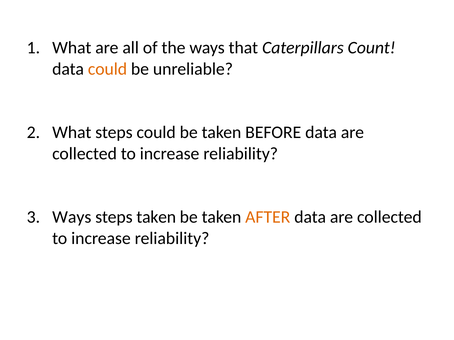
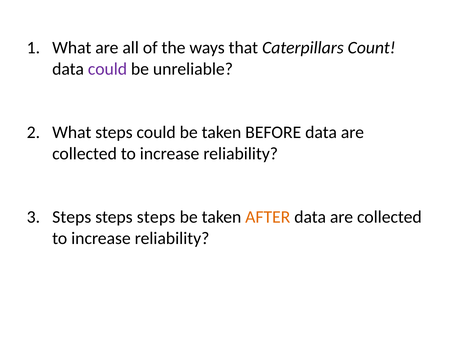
could colour: orange -> purple (107, 69)
Ways: Ways -> Steps (72, 217)
taken: taken -> steps (156, 217)
